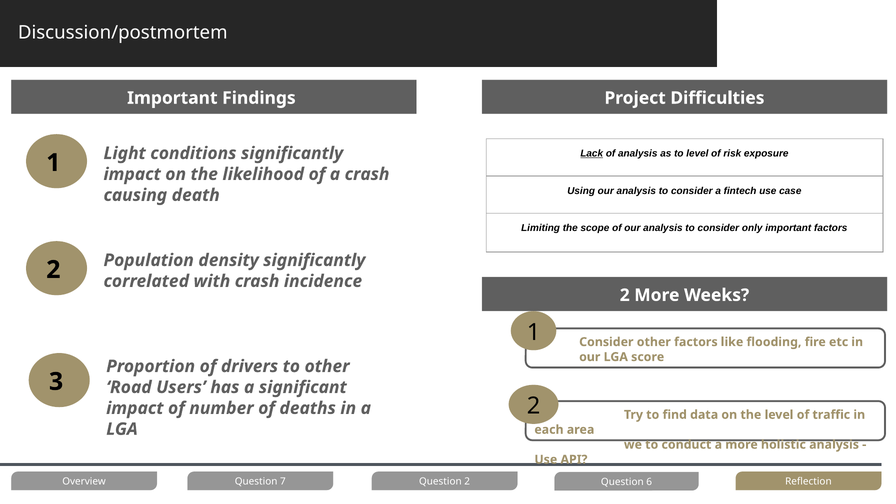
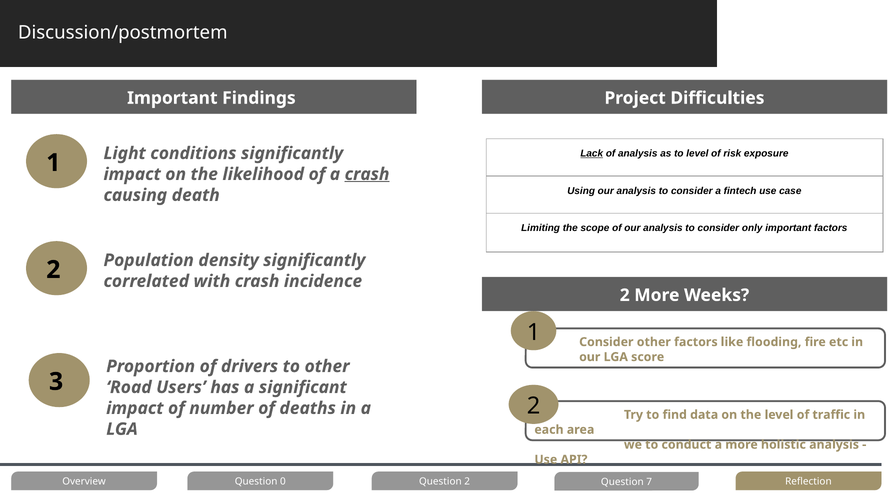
crash underline: none -> present (367, 174)
7: 7 -> 0 (283, 482)
6: 6 -> 7 (649, 482)
